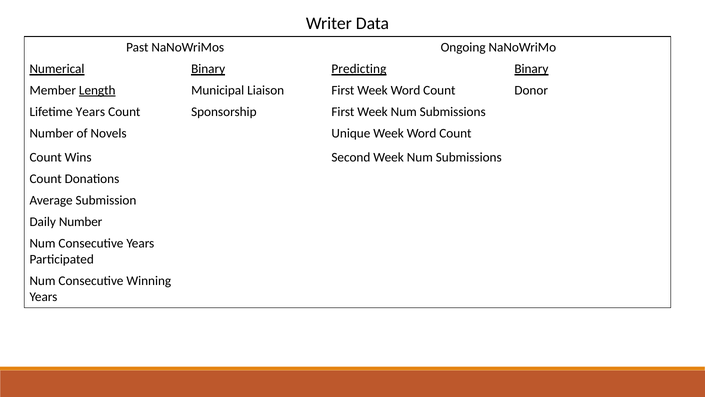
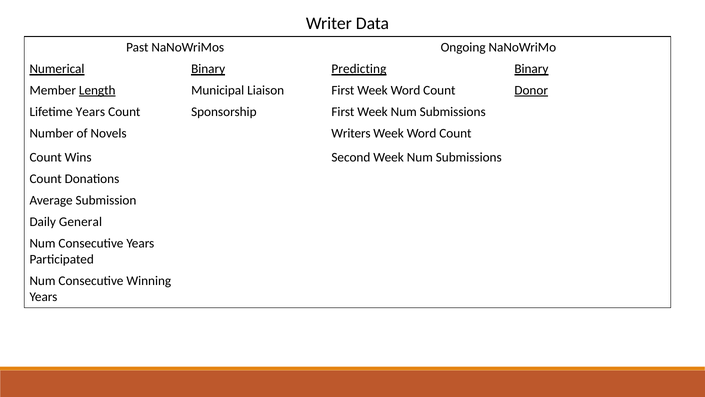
Donor underline: none -> present (531, 90)
Unique: Unique -> Writers (351, 133)
Daily Number: Number -> General (80, 222)
